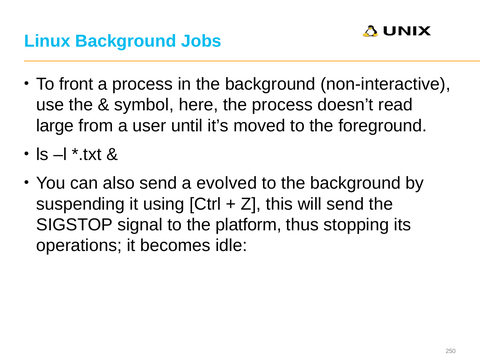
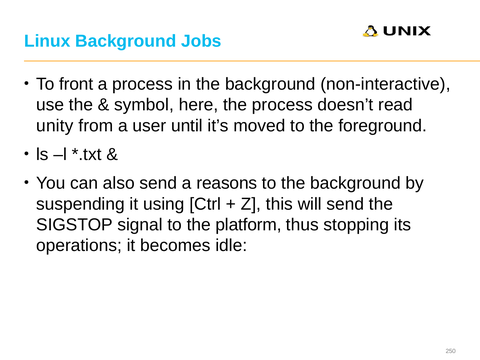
large: large -> unity (55, 126)
evolved: evolved -> reasons (227, 183)
